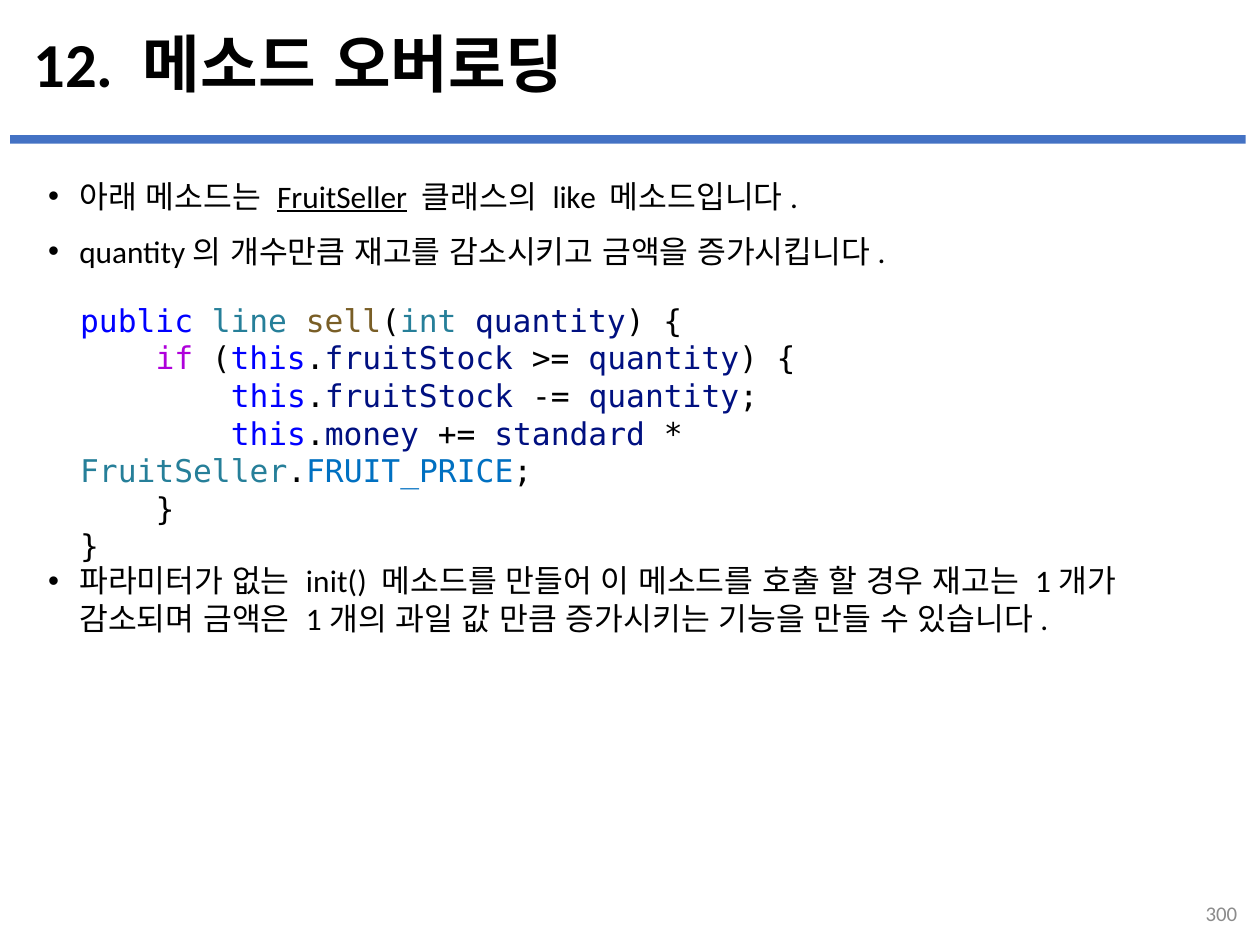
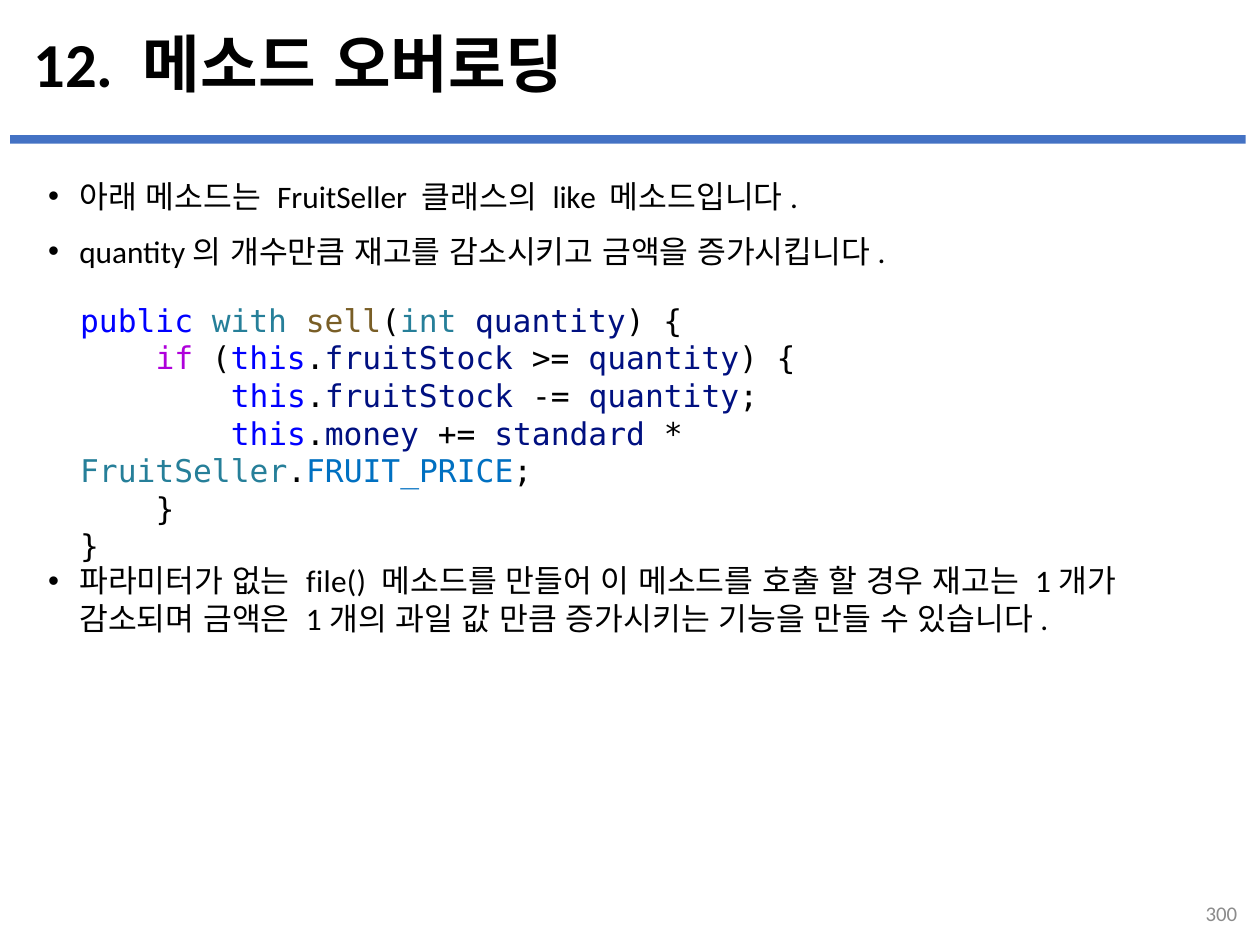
FruitSeller underline: present -> none (342, 198)
line: line -> with (249, 322)
init(: init( -> file( (336, 583)
